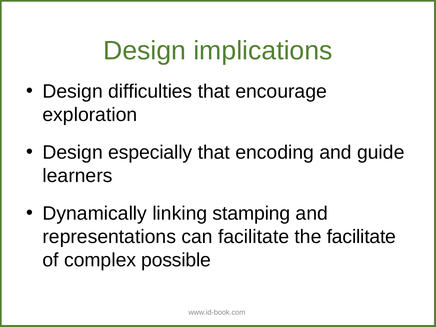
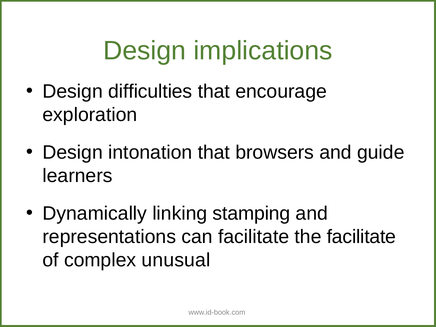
especially: especially -> intonation (150, 153)
encoding: encoding -> browsers (275, 153)
possible: possible -> unusual (176, 260)
